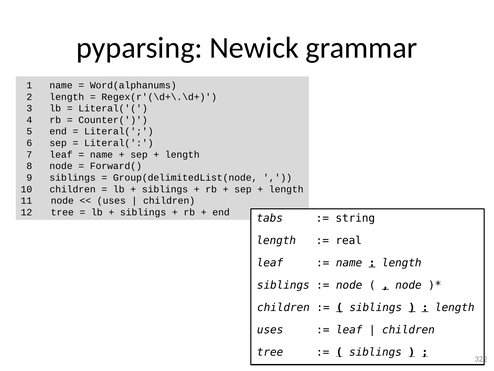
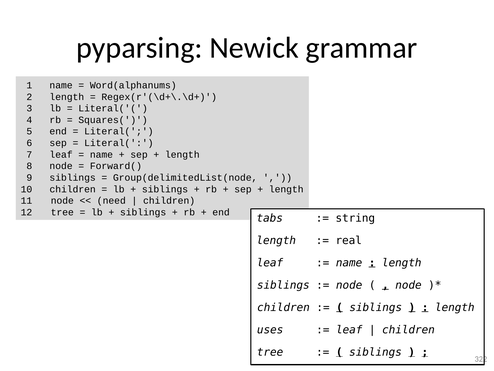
Counter(: Counter( -> Squares( (113, 120)
uses: uses -> need (111, 200)
